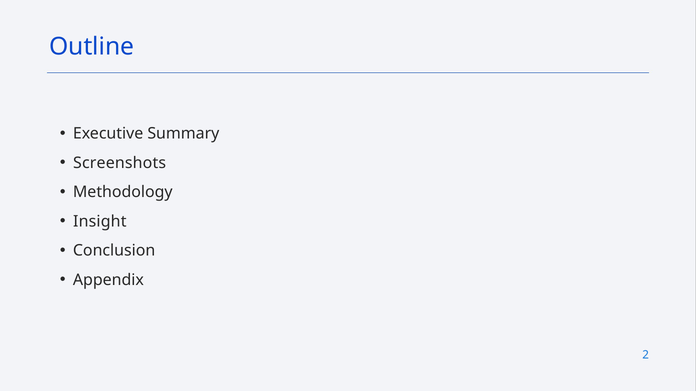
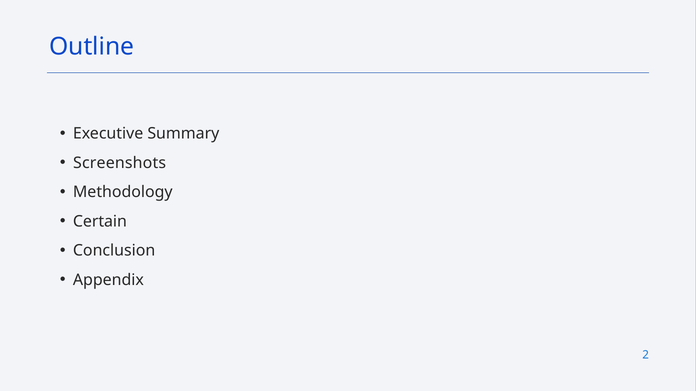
Insight: Insight -> Certain (100, 222)
